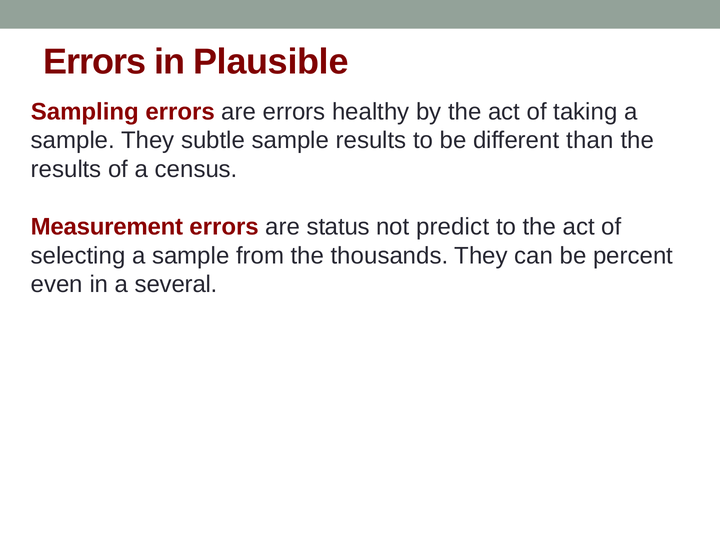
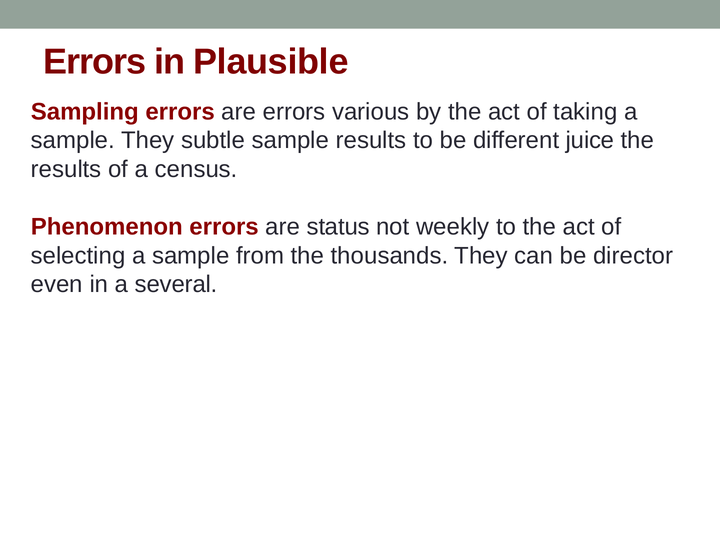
healthy: healthy -> various (371, 112)
than: than -> juice (590, 141)
Measurement: Measurement -> Phenomenon (107, 227)
predict: predict -> weekly (453, 227)
percent: percent -> director (633, 256)
